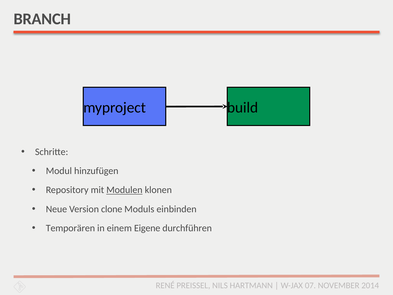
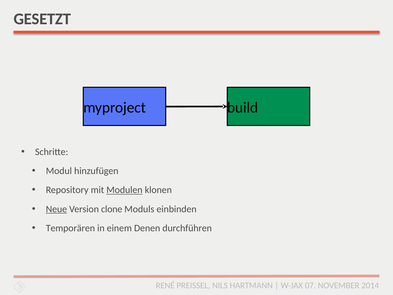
BRANCH: BRANCH -> GESETZT (42, 19)
Neue underline: none -> present (56, 209)
Eigene: Eigene -> Denen (147, 228)
